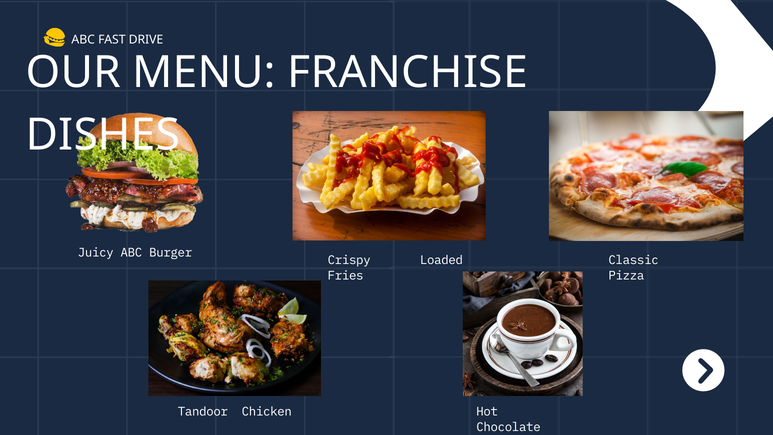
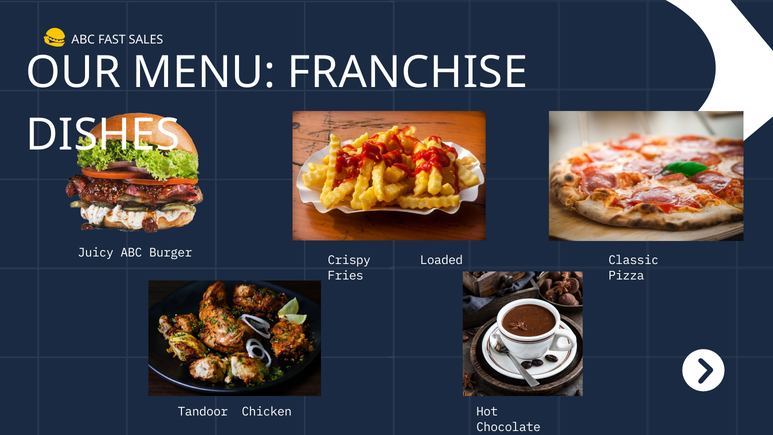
DRIVE: DRIVE -> SALES (146, 40)
